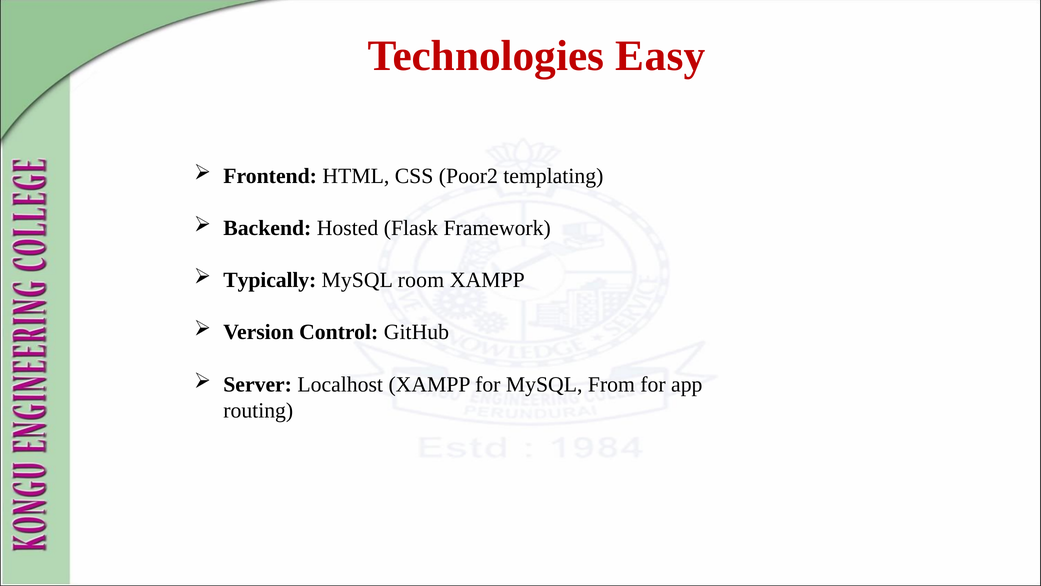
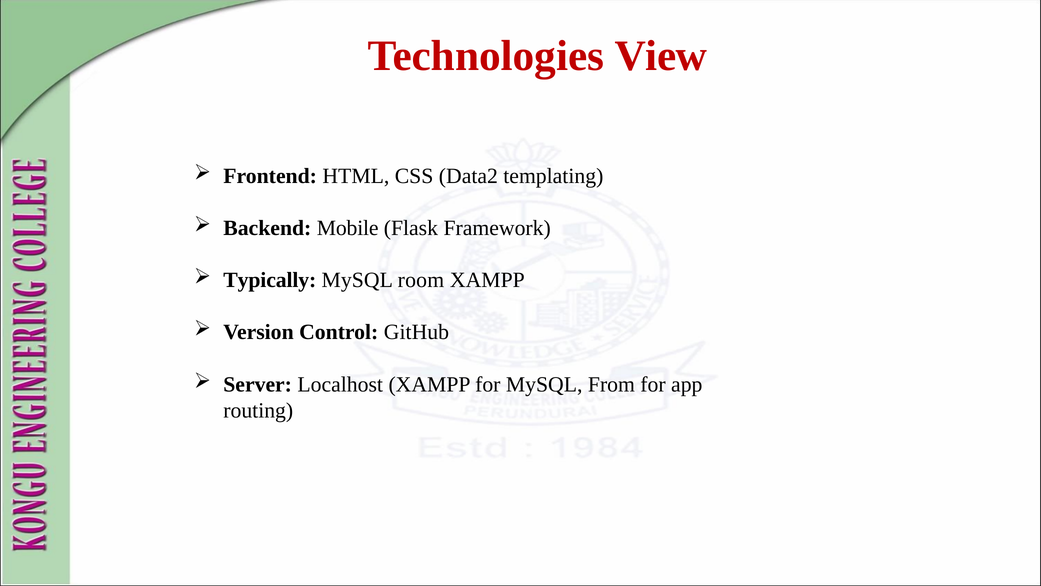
Easy: Easy -> View (661, 56)
Poor2: Poor2 -> Data2 (468, 176)
Hosted: Hosted -> Mobile (348, 228)
